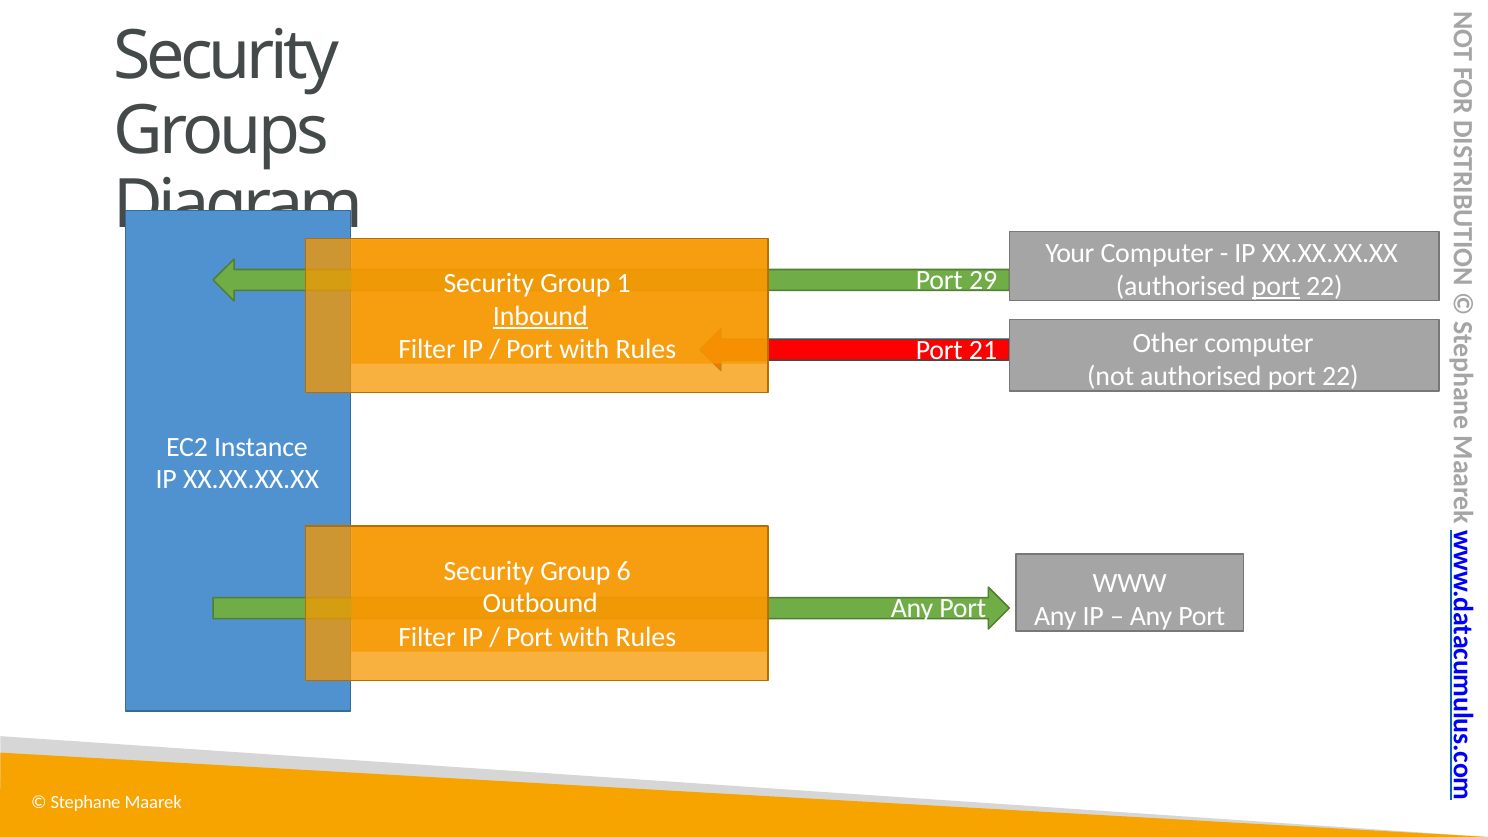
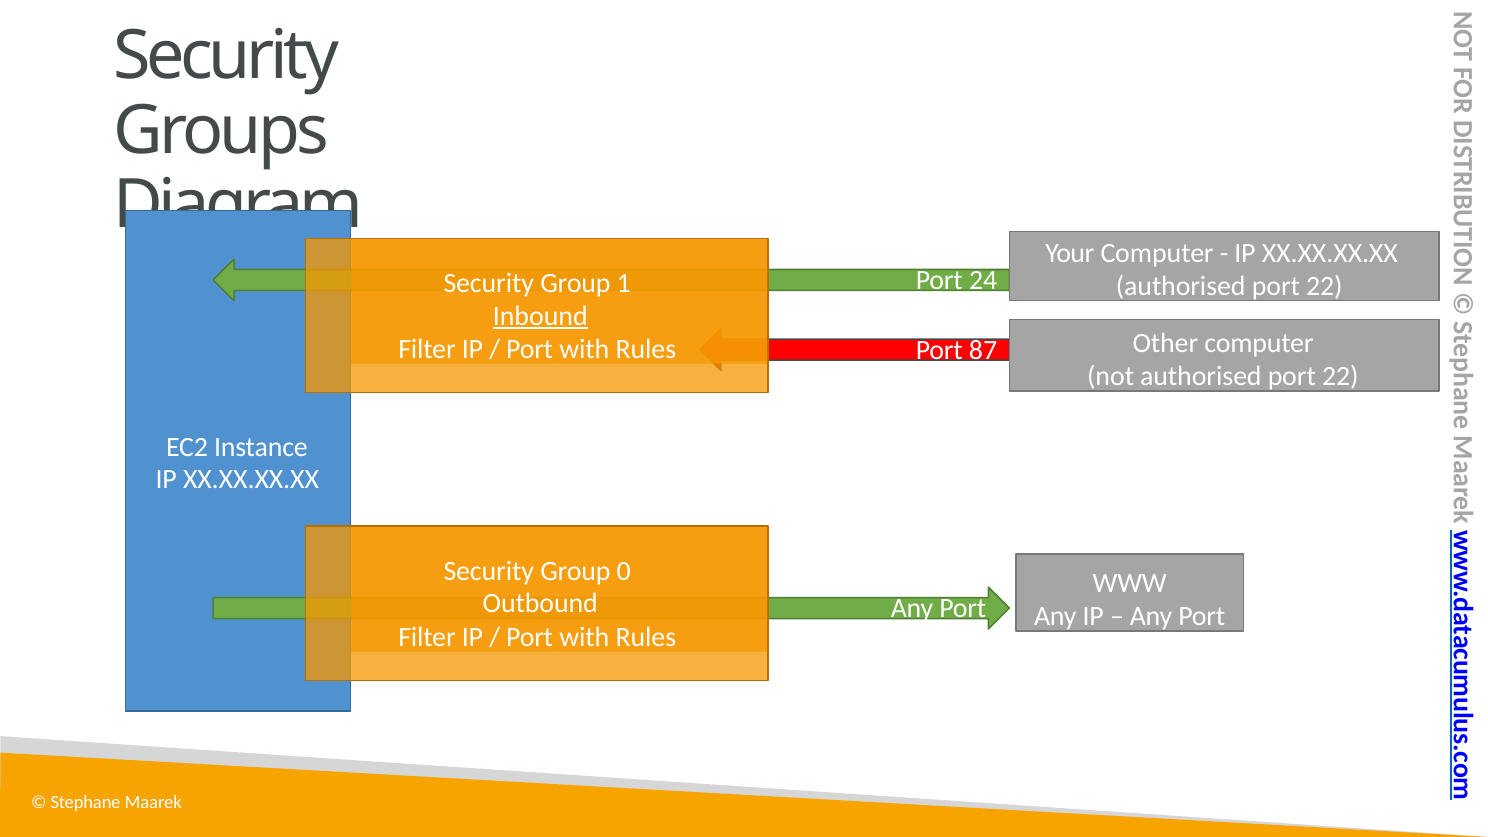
29: 29 -> 24 (983, 281)
port underline: present -> none (1276, 286)
21: 21 -> 87 (983, 350)
6: 6 -> 0 (624, 571)
